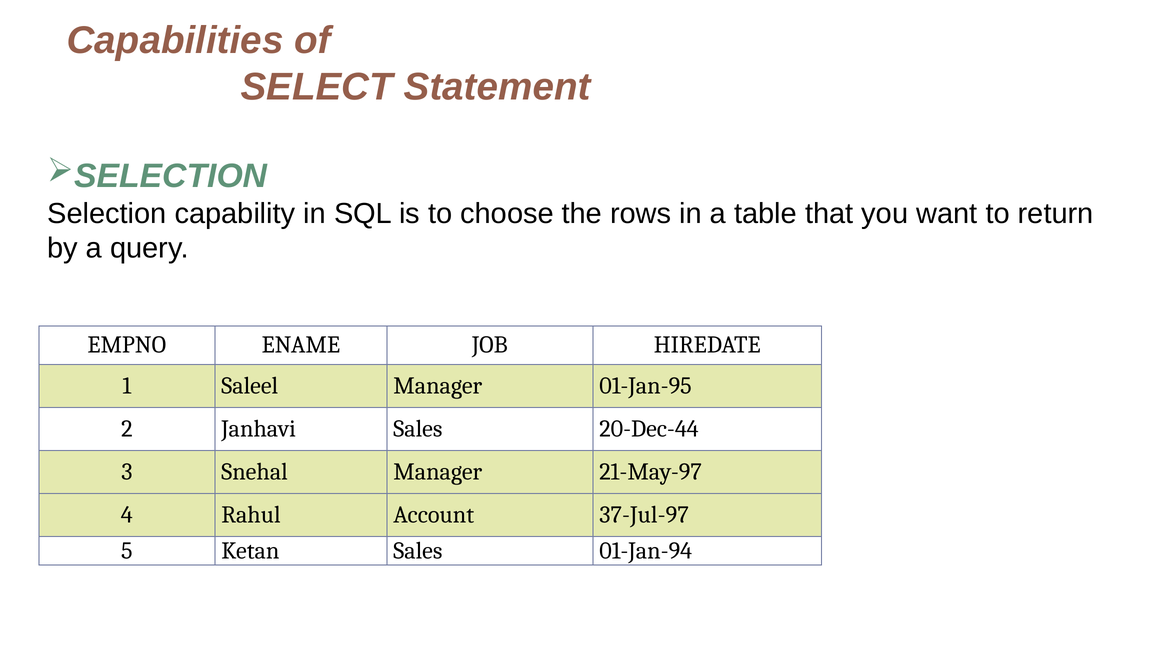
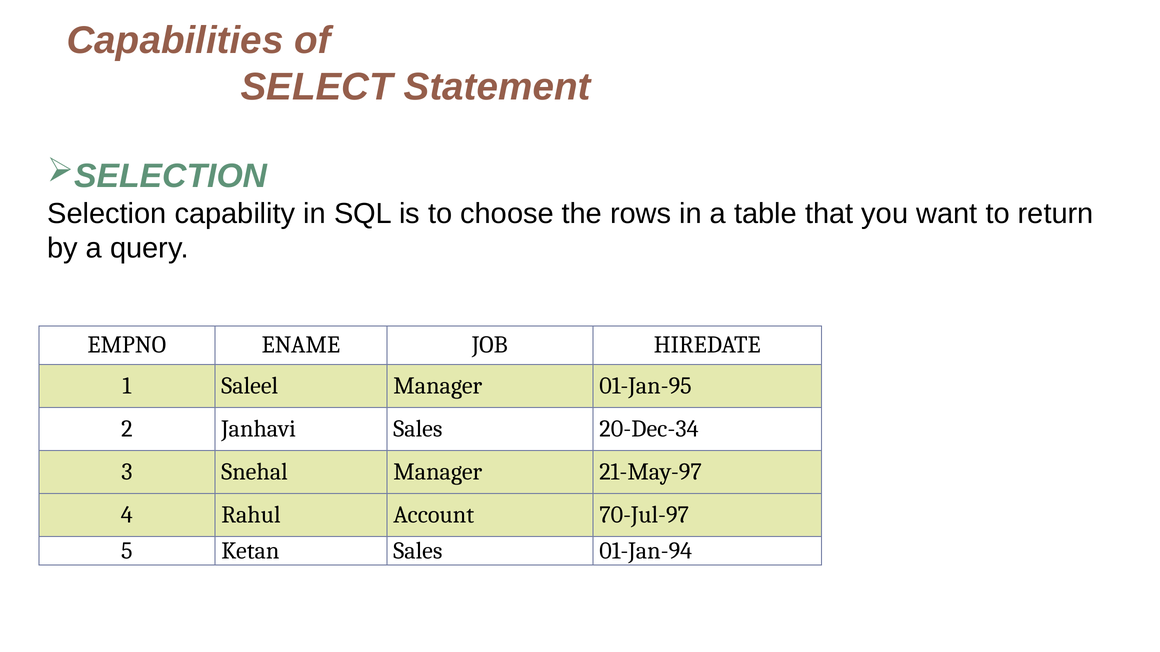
20-Dec-44: 20-Dec-44 -> 20-Dec-34 (649, 429)
37-Jul-97: 37-Jul-97 -> 70-Jul-97 (644, 515)
